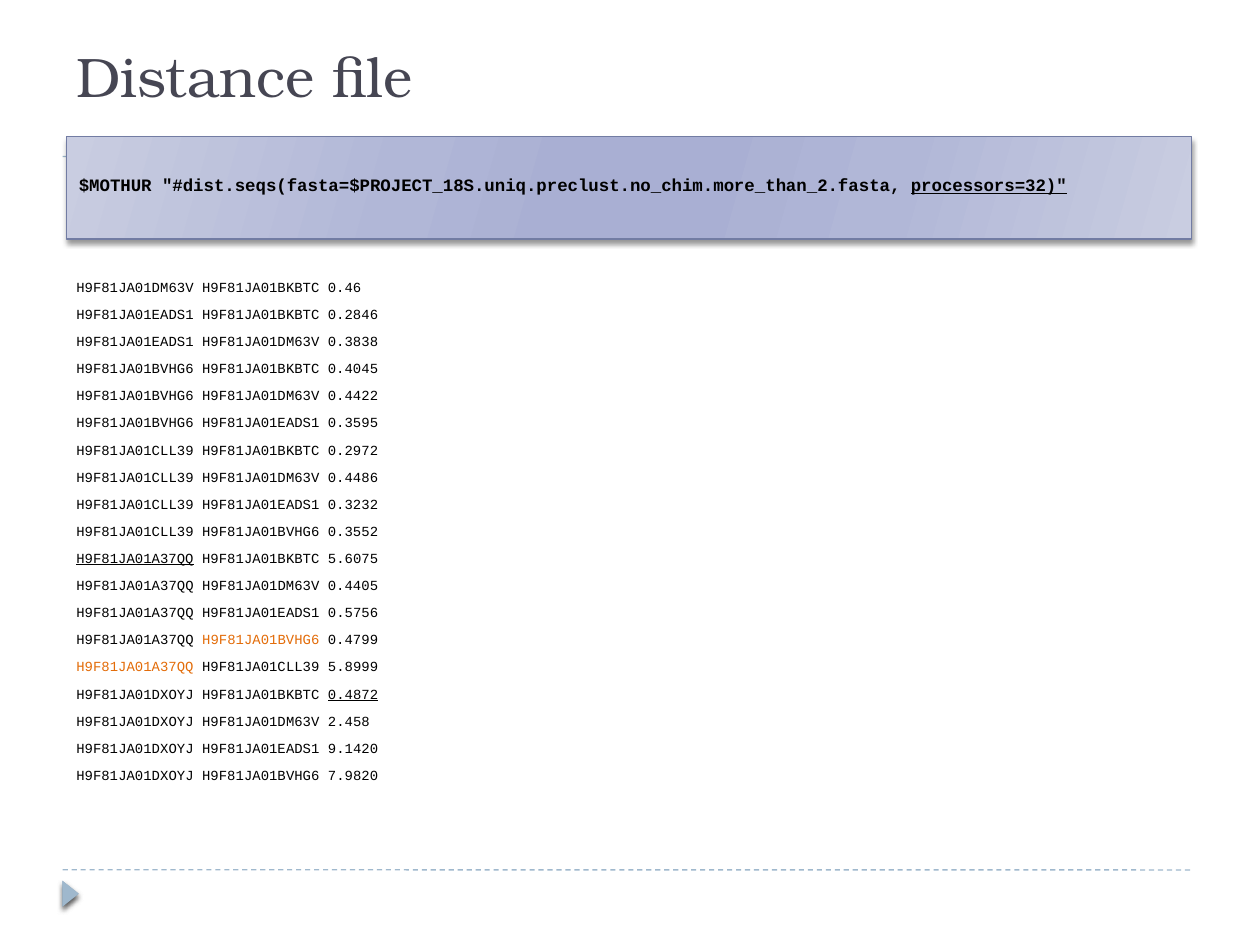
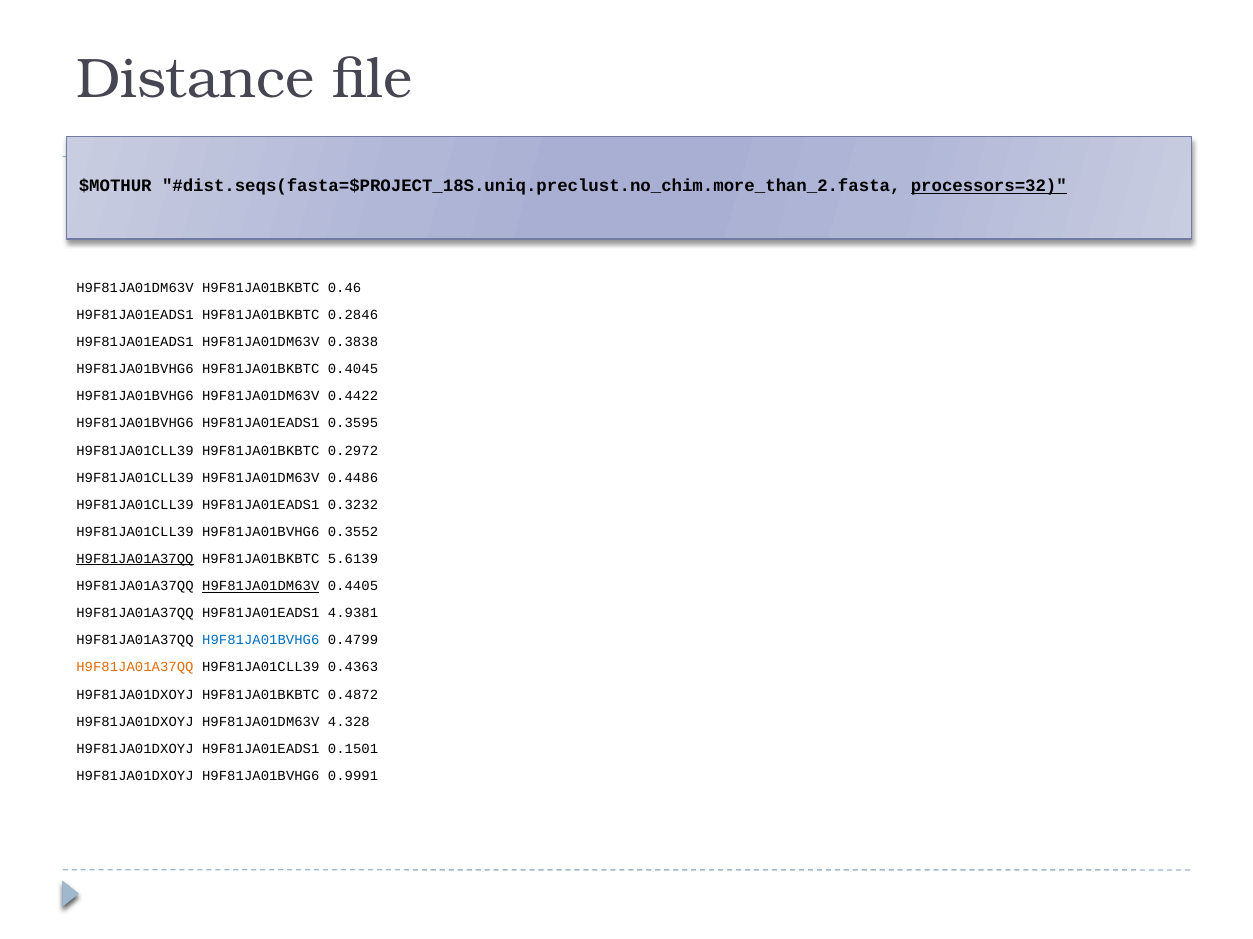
5.6075: 5.6075 -> 5.6139 (353, 559)
H9F81JA01DM63V underline: none -> present (261, 586)
0.5756: 0.5756 -> 4.9381 (353, 614)
H9F81JA01BVHG6 colour: orange -> blue (261, 641)
5.8999: 5.8999 -> 0.4363 (353, 668)
0.4872 underline: present -> none (353, 695)
2.458: 2.458 -> 4.328 (349, 722)
9.1420: 9.1420 -> 0.1501 (353, 749)
7.9820: 7.9820 -> 0.9991 (353, 776)
